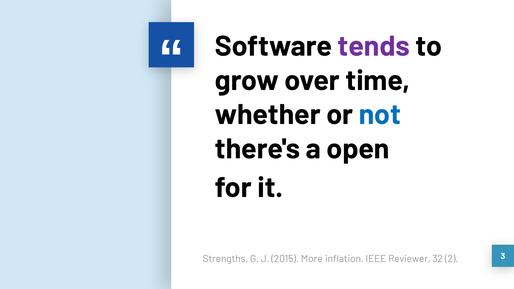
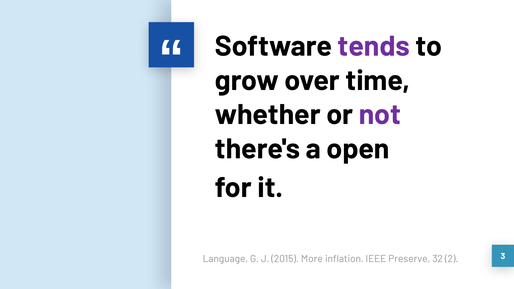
not colour: blue -> purple (380, 115)
Strengths: Strengths -> Language (225, 259)
Reviewer: Reviewer -> Preserve (409, 259)
